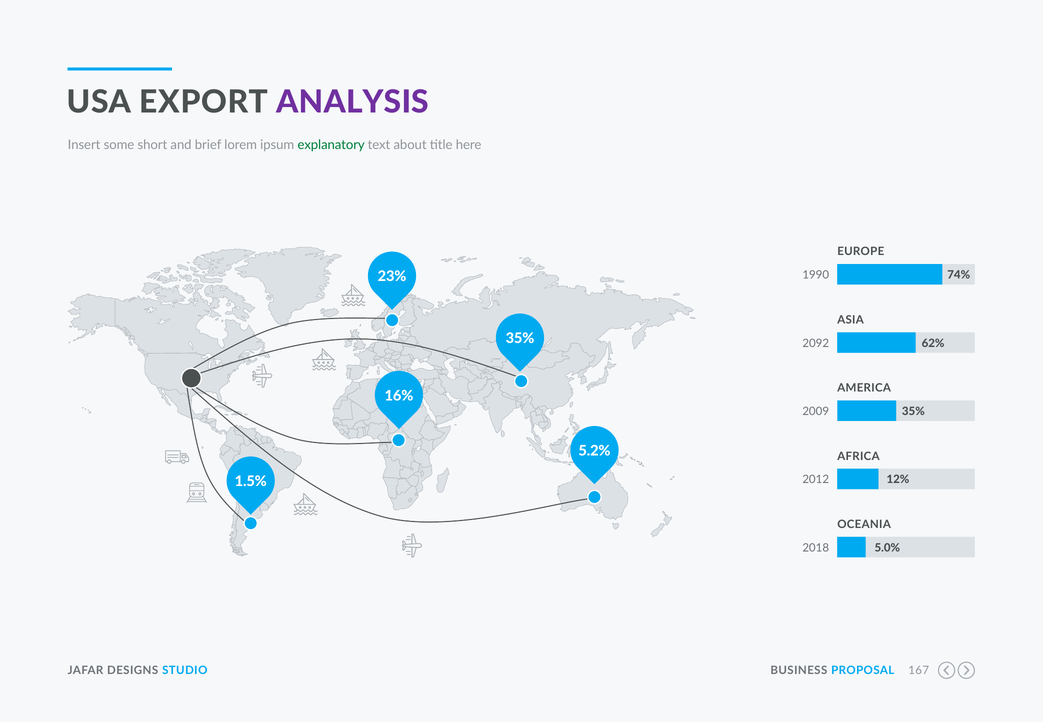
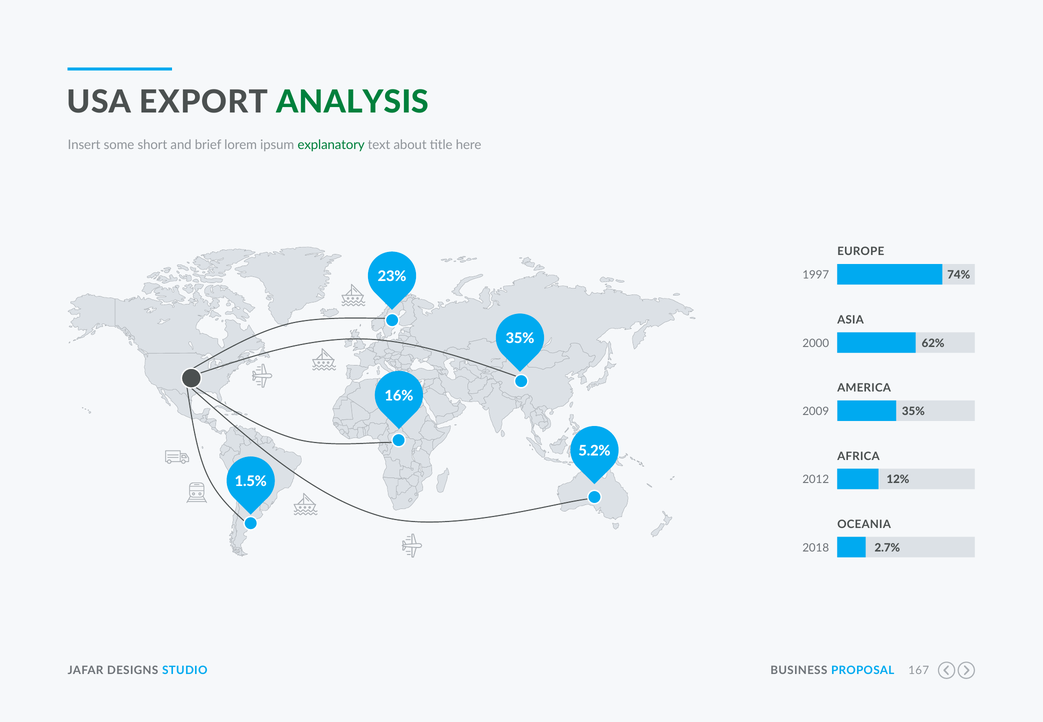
ANALYSIS colour: purple -> green (353, 102)
1990: 1990 -> 1997 (816, 275)
2092: 2092 -> 2000 (816, 343)
5.0%: 5.0% -> 2.7% (887, 548)
